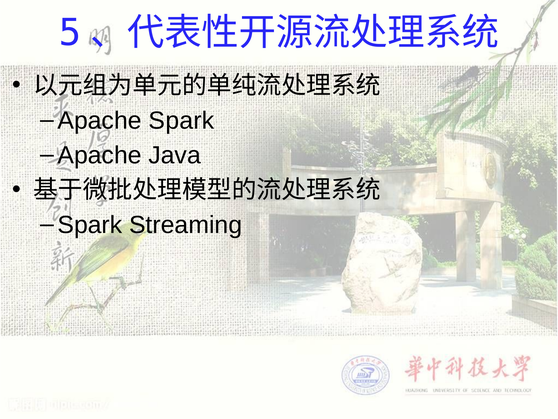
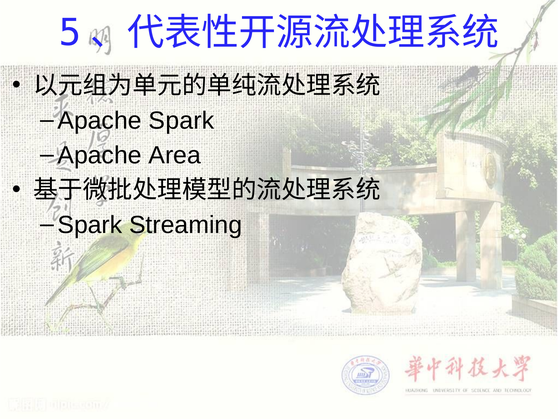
Java: Java -> Area (175, 155)
